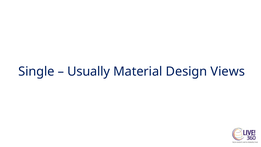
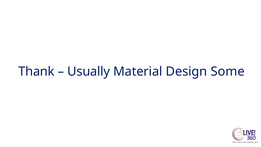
Single: Single -> Thank (36, 71)
Views: Views -> Some (228, 71)
